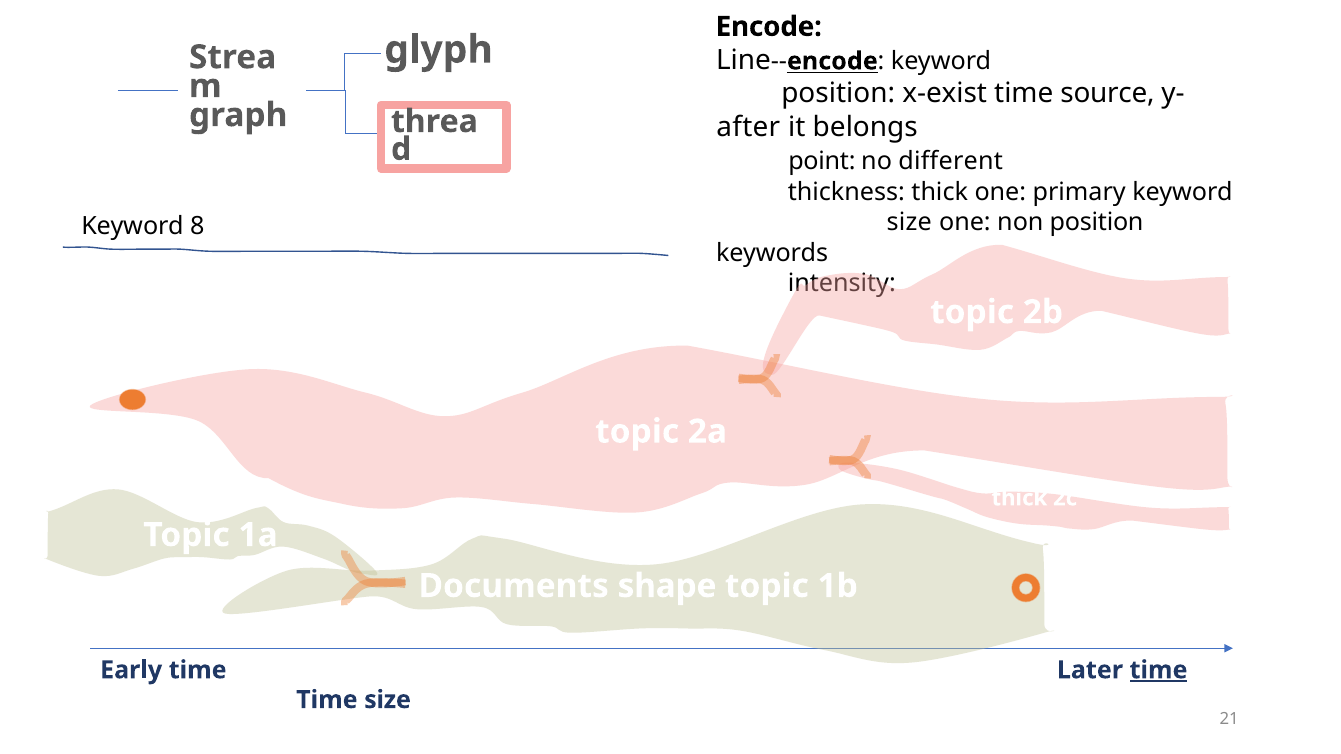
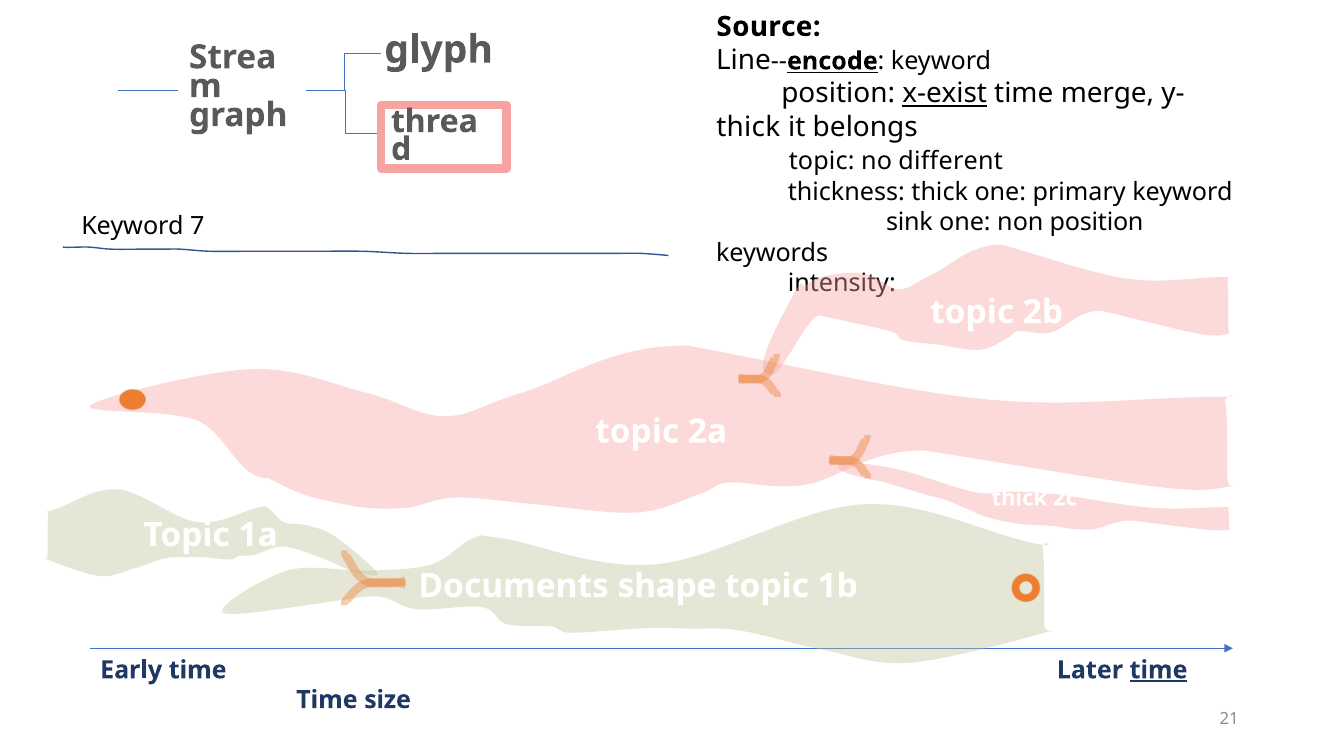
Encode: Encode -> Source (769, 27)
x-exist underline: none -> present (945, 94)
source: source -> merge (1107, 94)
after: after -> thick (748, 127)
point: point -> topic (822, 162)
size: size -> sink (909, 223)
8: 8 -> 7 (197, 227)
